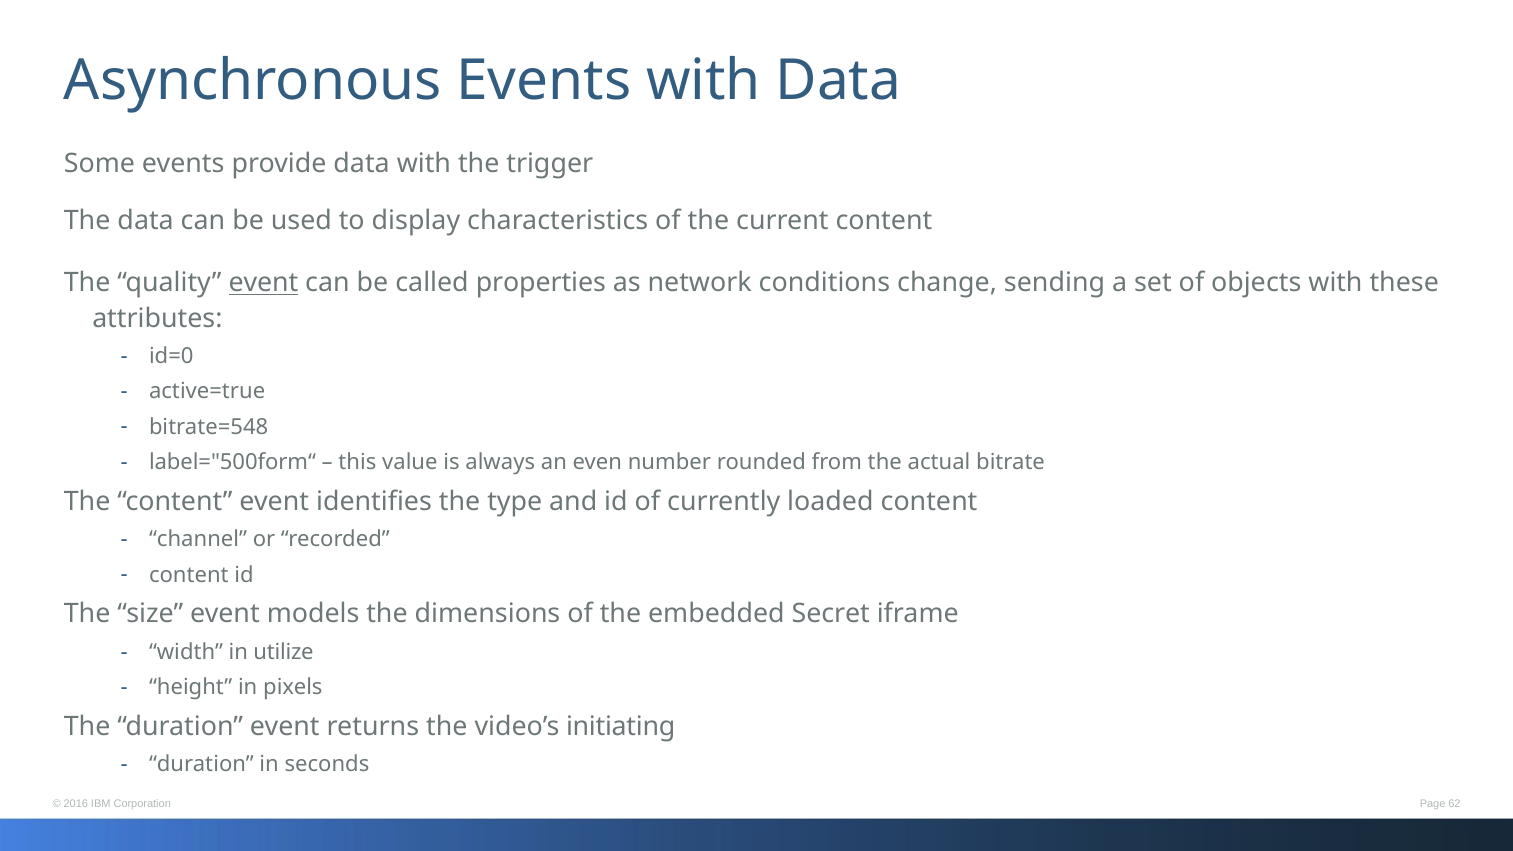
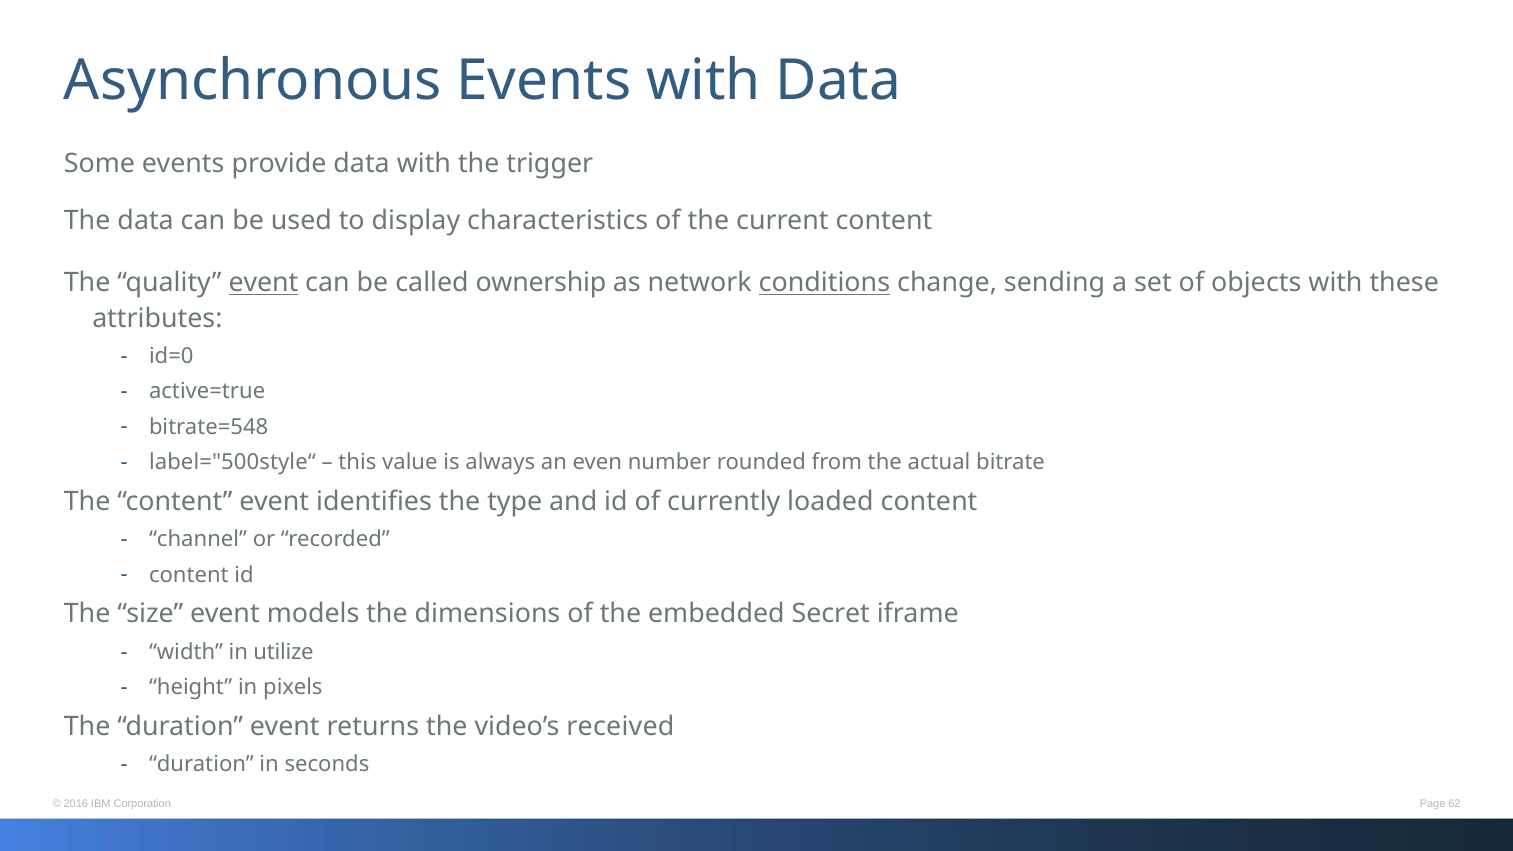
properties: properties -> ownership (541, 283)
conditions underline: none -> present (824, 283)
label="500form“: label="500form“ -> label="500style“ (232, 462)
initiating: initiating -> received (620, 727)
